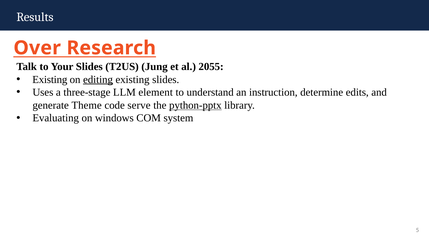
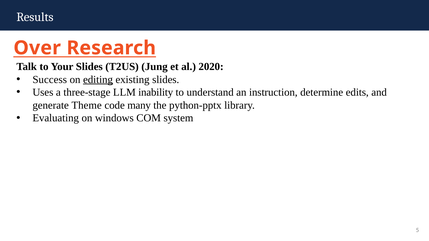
2055: 2055 -> 2020 (211, 67)
Existing: Existing -> Success (50, 80)
element: element -> inability (156, 92)
serve: serve -> many (139, 105)
python-pptx underline: present -> none (195, 105)
